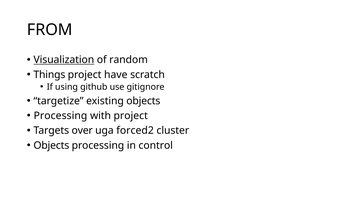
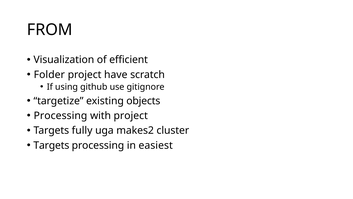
Visualization underline: present -> none (64, 60)
random: random -> efficient (129, 60)
Things: Things -> Folder (49, 74)
over: over -> fully (82, 130)
forced2: forced2 -> makes2 (135, 130)
Objects: Objects -> Targets (51, 145)
control: control -> easiest (156, 145)
